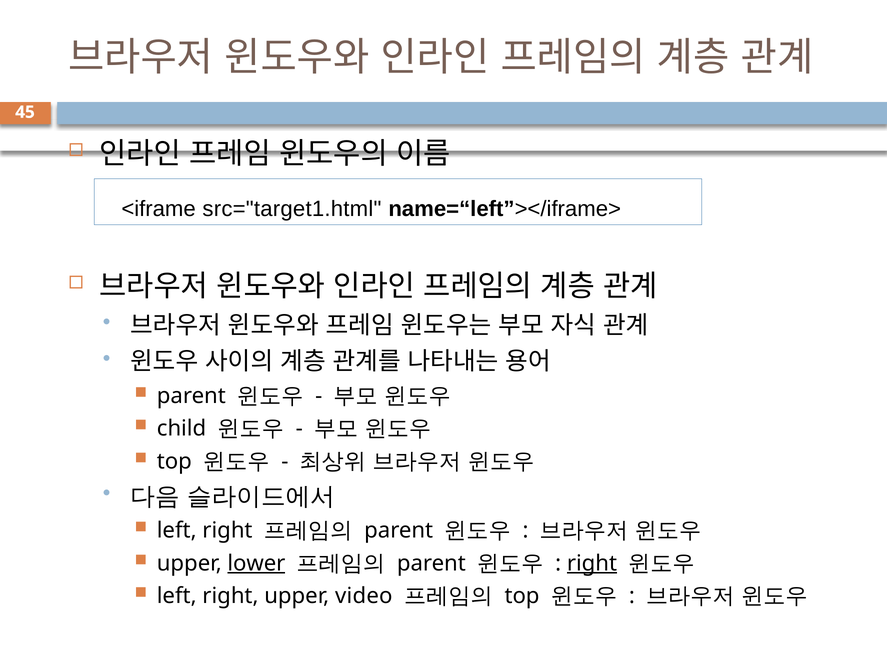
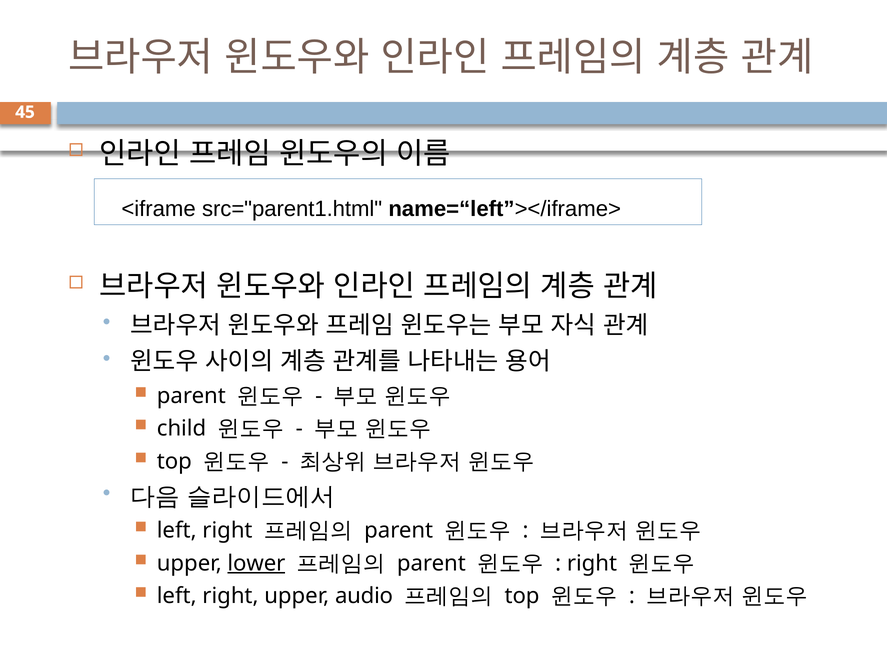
src="target1.html: src="target1.html -> src="parent1.html (292, 209)
right underline: present -> none (592, 563)
video: video -> audio (364, 596)
